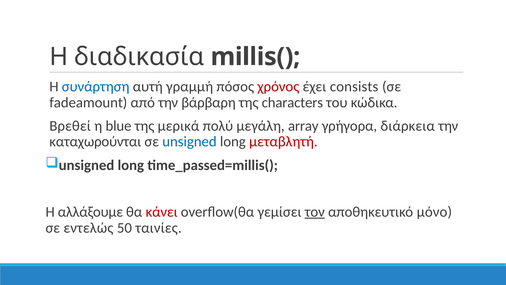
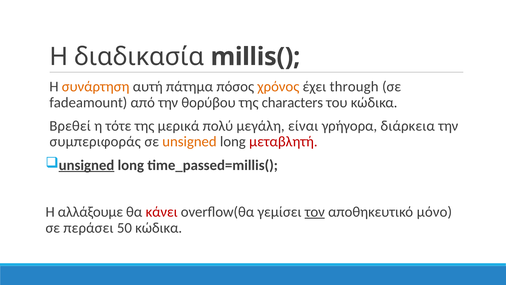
συνάρτηση colour: blue -> orange (96, 86)
γραμμή: γραμμή -> πάτημα (190, 86)
χρόνος colour: red -> orange (278, 86)
consists: consists -> through (354, 86)
βάρβαρη: βάρβαρη -> θορύβου (208, 102)
blue: blue -> τότε (118, 126)
array: array -> είναι (303, 126)
καταχωρούνται: καταχωρούνται -> συμπεριφοράς (95, 142)
unsigned colour: blue -> orange (189, 142)
unsigned underline: none -> present (87, 165)
εντελώς: εντελώς -> περάσει (88, 228)
50 ταινίες: ταινίες -> κώδικα (159, 228)
